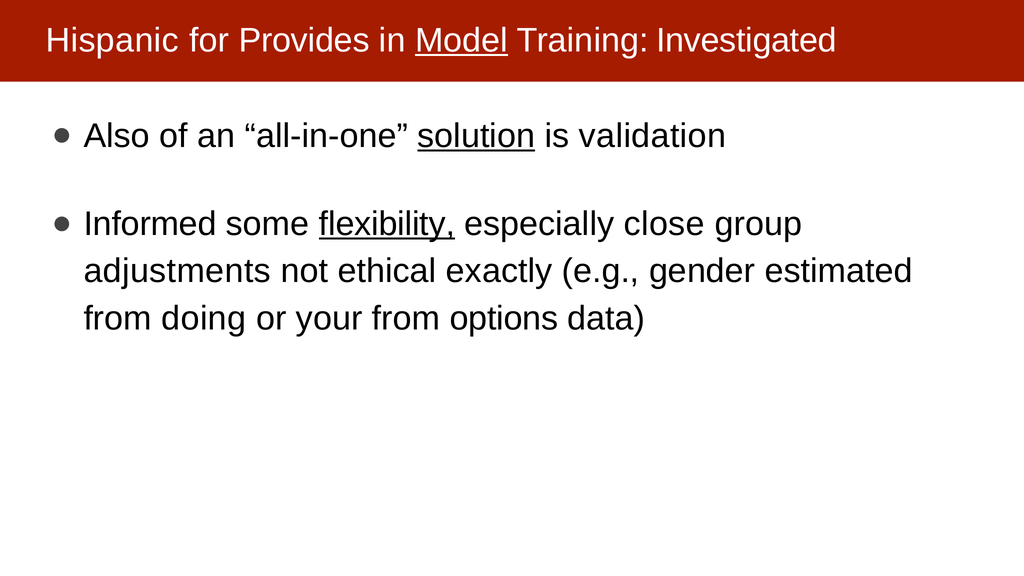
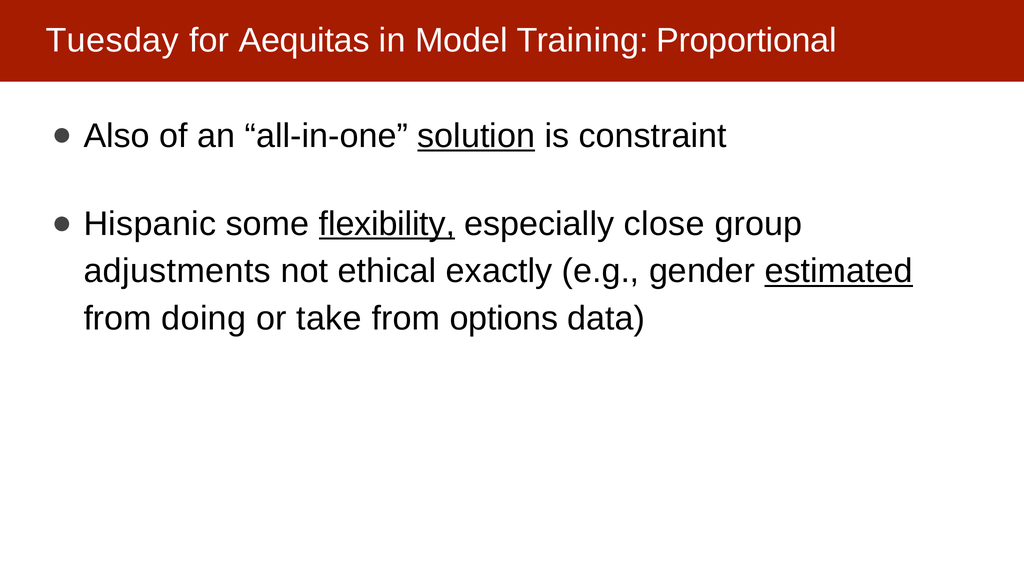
Hispanic: Hispanic -> Tuesday (112, 40)
Provides: Provides -> Aequitas (304, 40)
Model underline: present -> none (462, 40)
Investigated: Investigated -> Proportional (746, 40)
validation: validation -> constraint (653, 136)
Informed: Informed -> Hispanic (150, 224)
estimated underline: none -> present (839, 271)
your: your -> take (329, 318)
